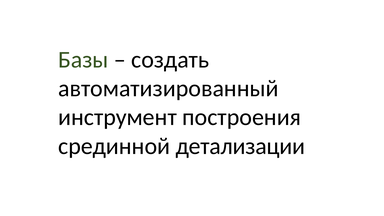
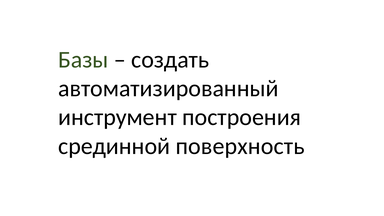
детализации: детализации -> поверхность (240, 146)
